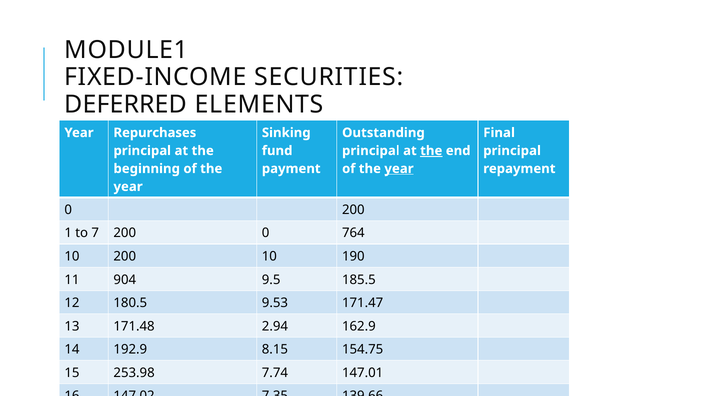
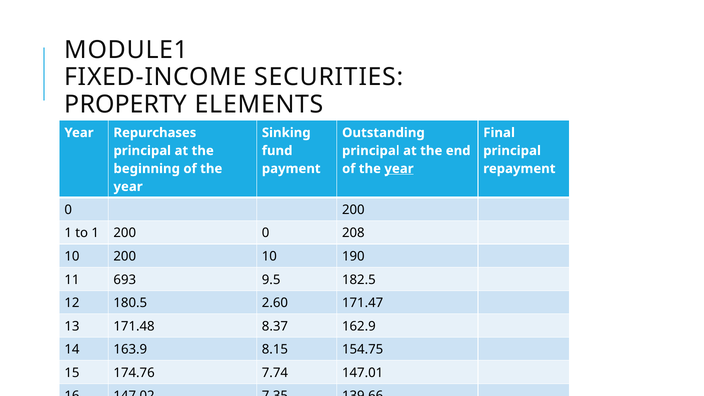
DEFERRED: DEFERRED -> PROPERTY (126, 104)
the underline: present -> none (431, 151)
to 7: 7 -> 1 (95, 233)
764: 764 -> 208 (353, 233)
904: 904 -> 693 (125, 280)
185.5: 185.5 -> 182.5 (359, 280)
9.53: 9.53 -> 2.60 (275, 303)
2.94: 2.94 -> 8.37 (275, 326)
192.9: 192.9 -> 163.9 (130, 349)
253.98: 253.98 -> 174.76 (134, 373)
